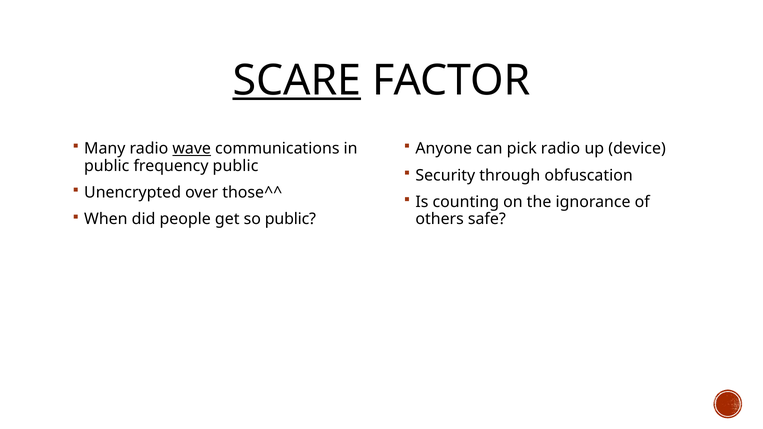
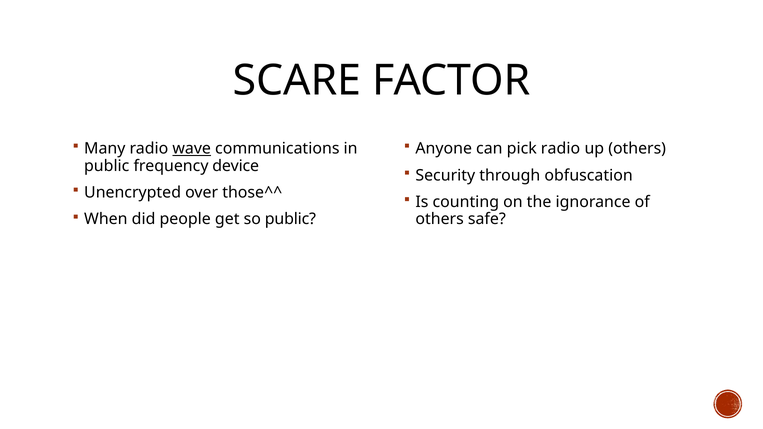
SCARE underline: present -> none (297, 80)
up device: device -> others (637, 149)
frequency public: public -> device (236, 166)
